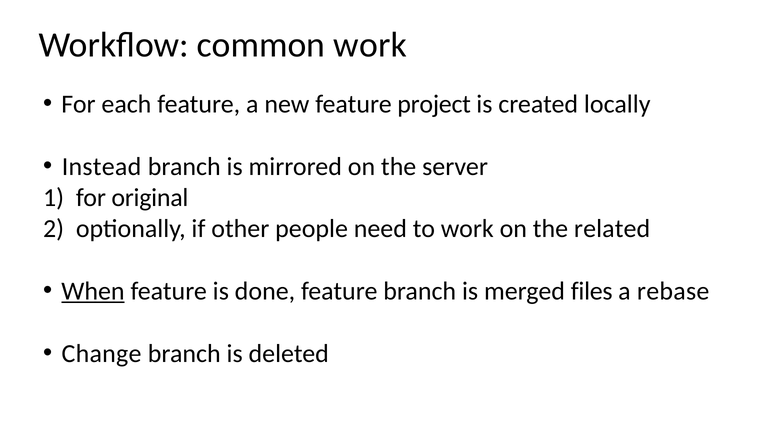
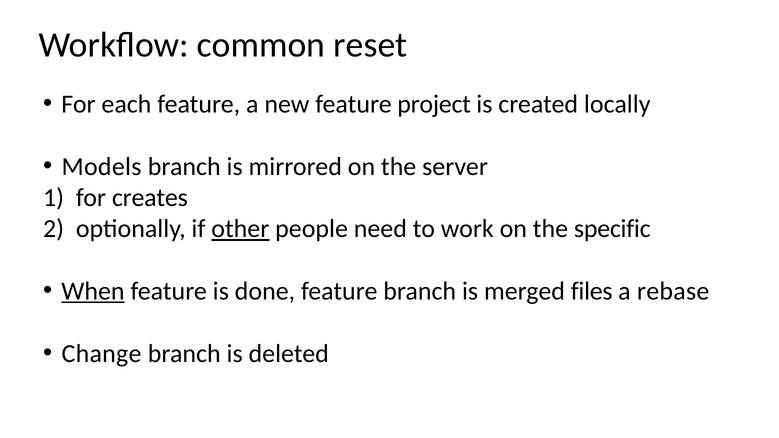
common work: work -> reset (370, 45)
Instead: Instead -> Models (102, 167)
original: original -> creates (150, 198)
other underline: none -> present (240, 229)
related: related -> specific (612, 229)
